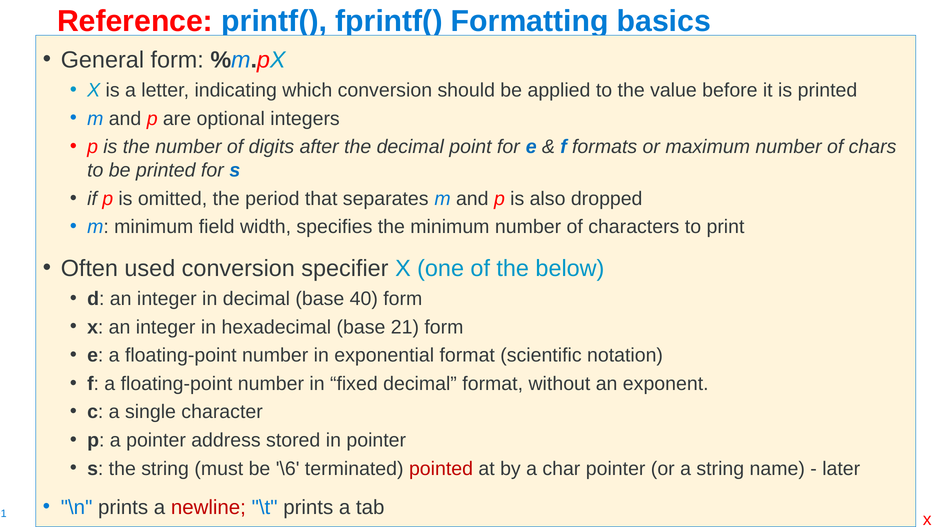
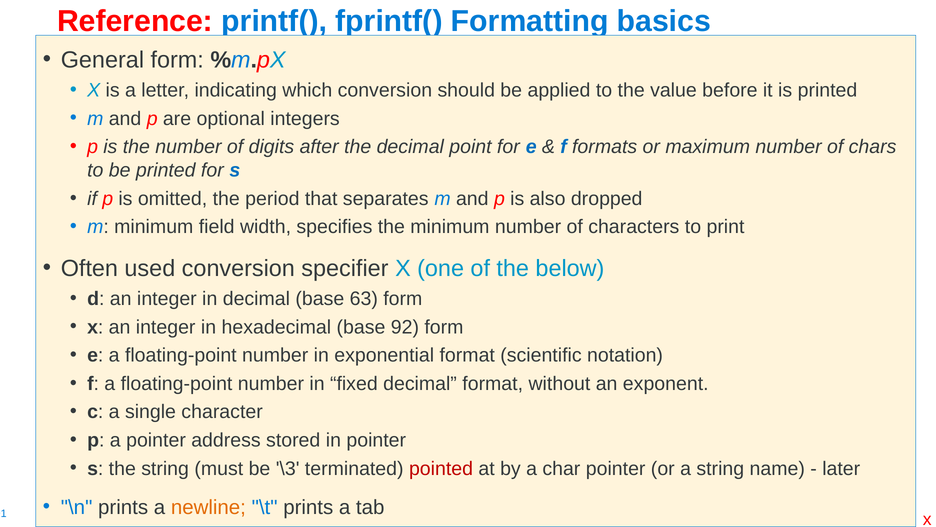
40: 40 -> 63 (364, 298)
21: 21 -> 92 (405, 327)
\6: \6 -> \3 (288, 468)
newline colour: red -> orange (208, 507)
